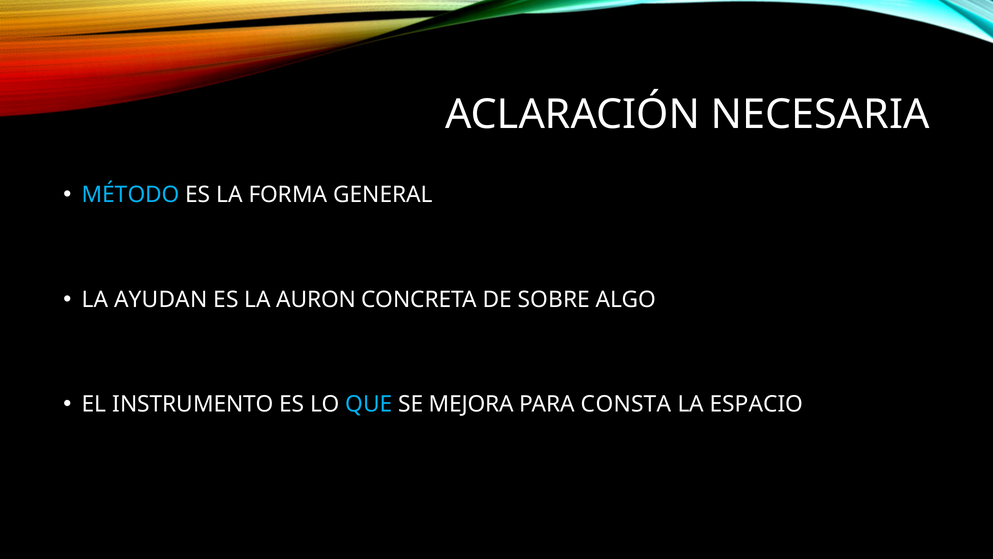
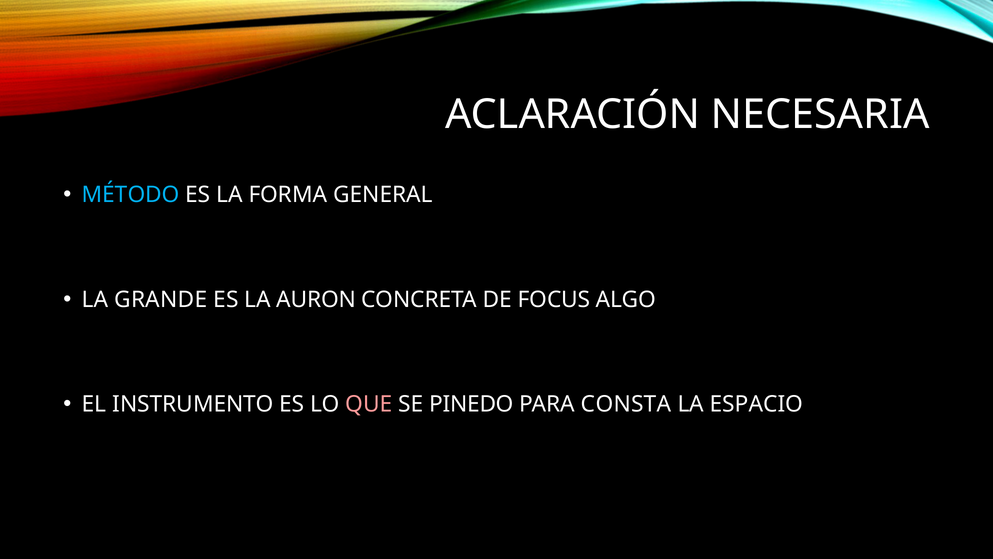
AYUDAN: AYUDAN -> GRANDE (161, 299)
SOBRE: SOBRE -> FOCUS (554, 299)
QUE colour: light blue -> pink (369, 404)
MEJORA: MEJORA -> PINEDO (471, 404)
